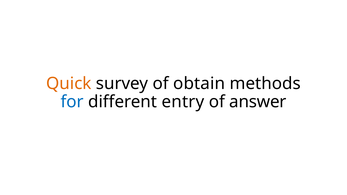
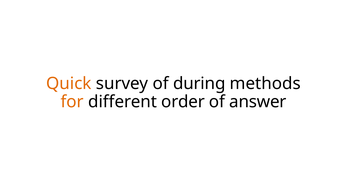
obtain: obtain -> during (199, 84)
for colour: blue -> orange (72, 102)
entry: entry -> order (183, 102)
